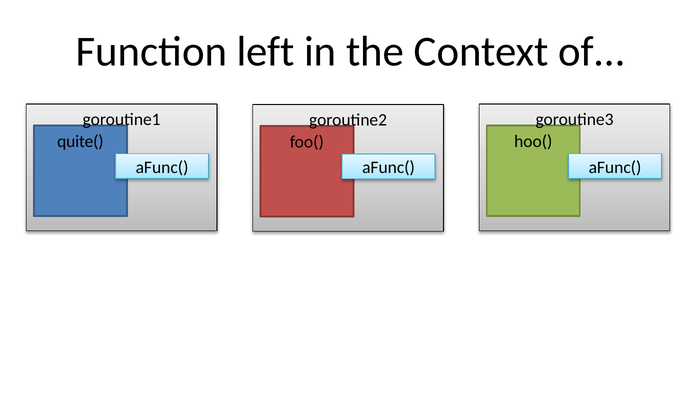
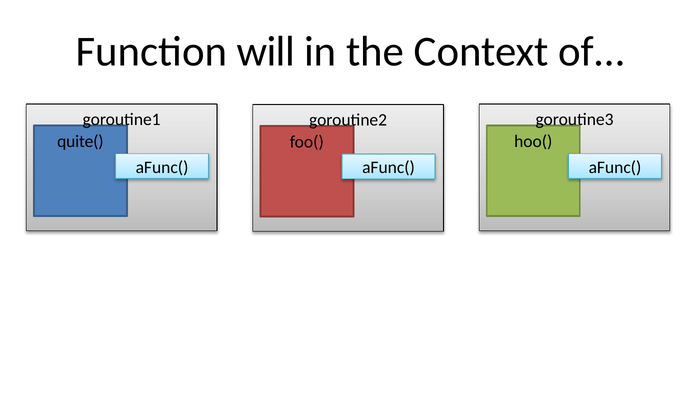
left: left -> will (266, 52)
